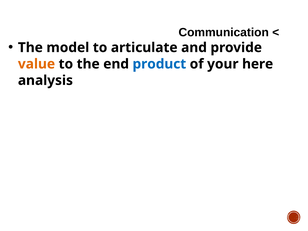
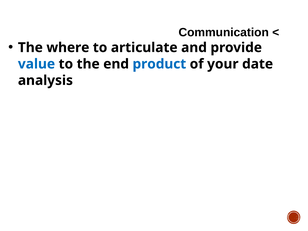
model: model -> where (68, 48)
value colour: orange -> blue (36, 64)
here: here -> date (258, 64)
